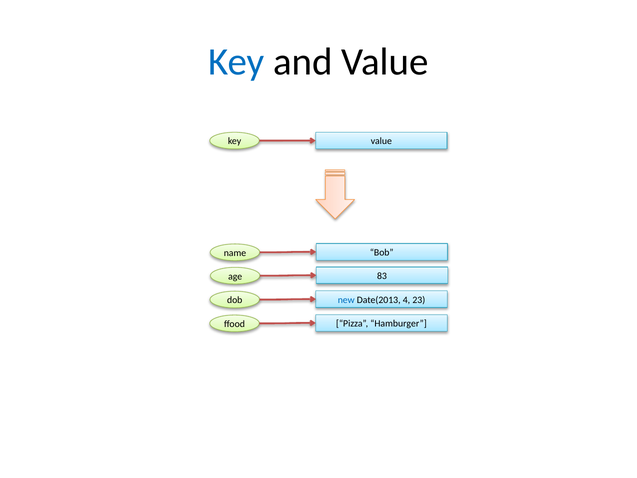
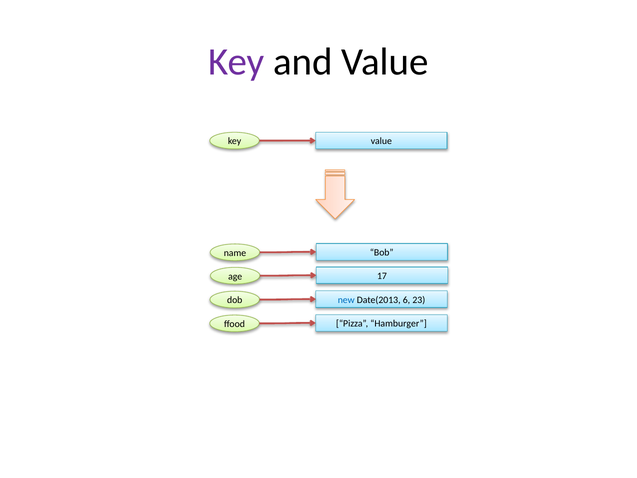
Key colour: blue -> purple (236, 62)
83: 83 -> 17 (382, 276)
4: 4 -> 6 (406, 300)
